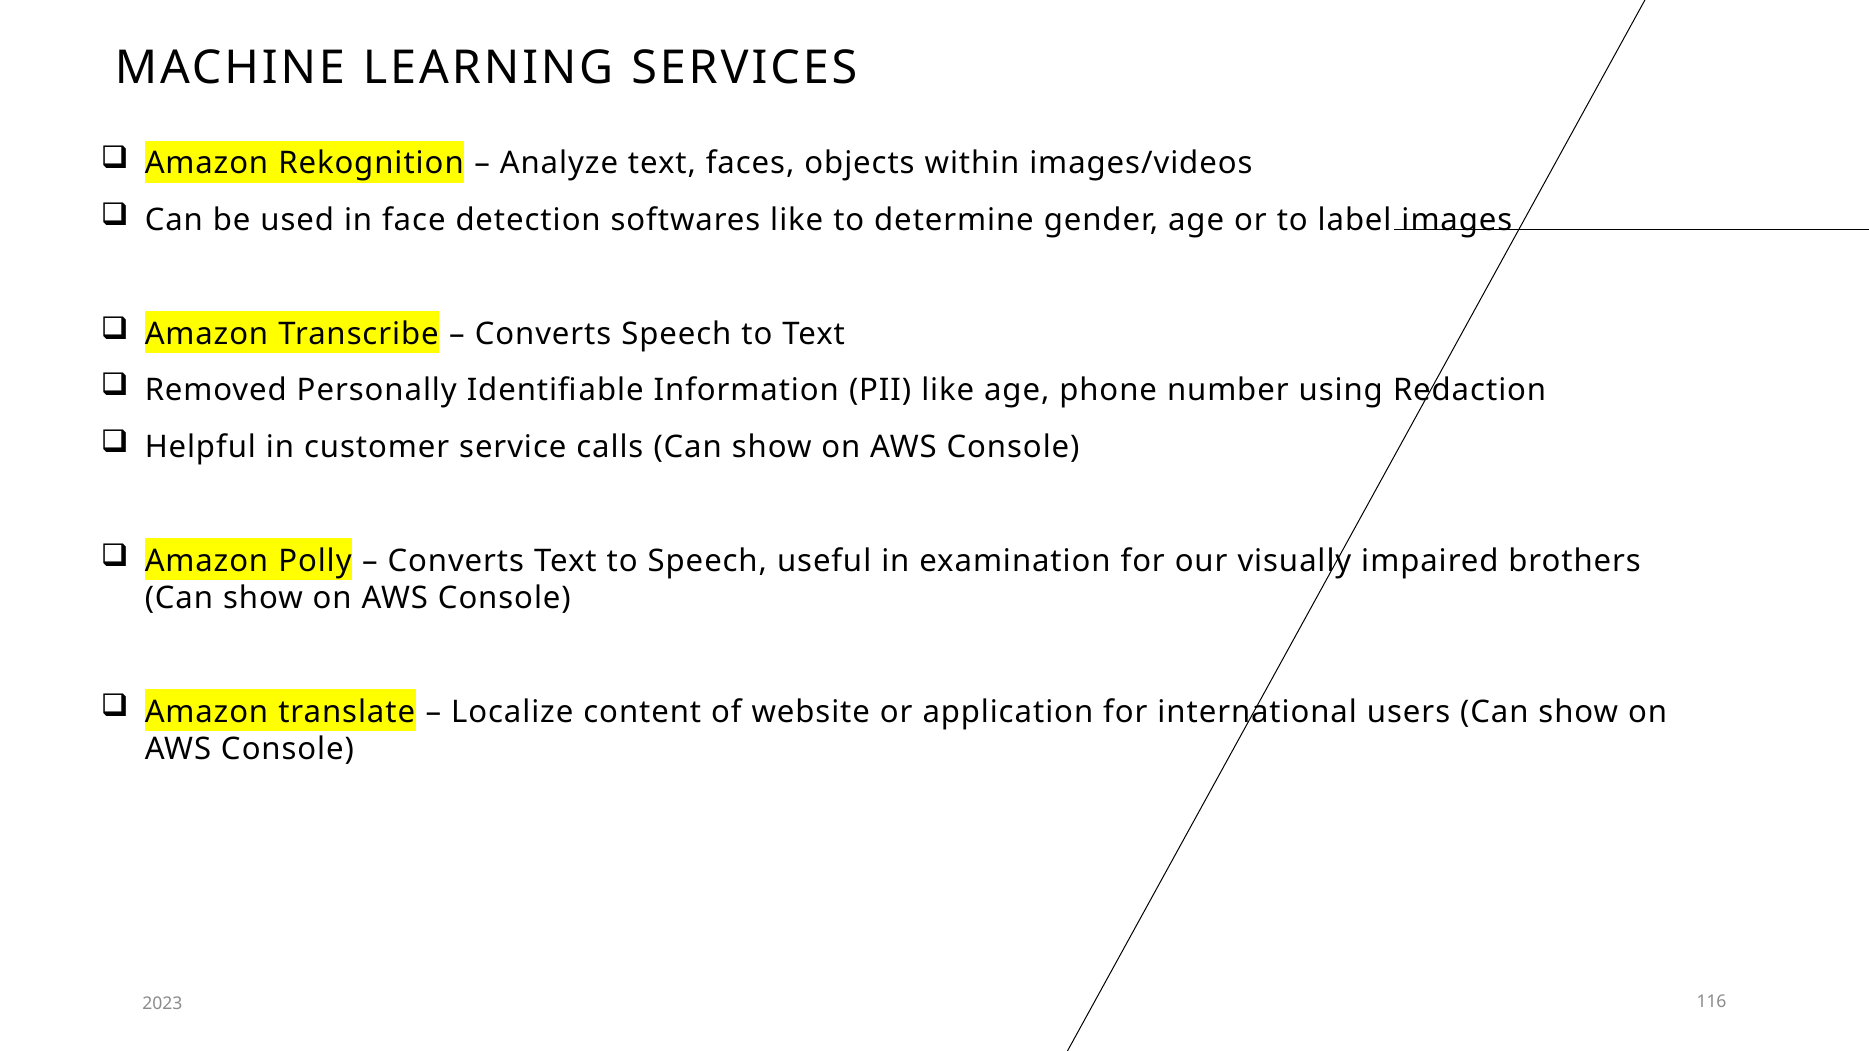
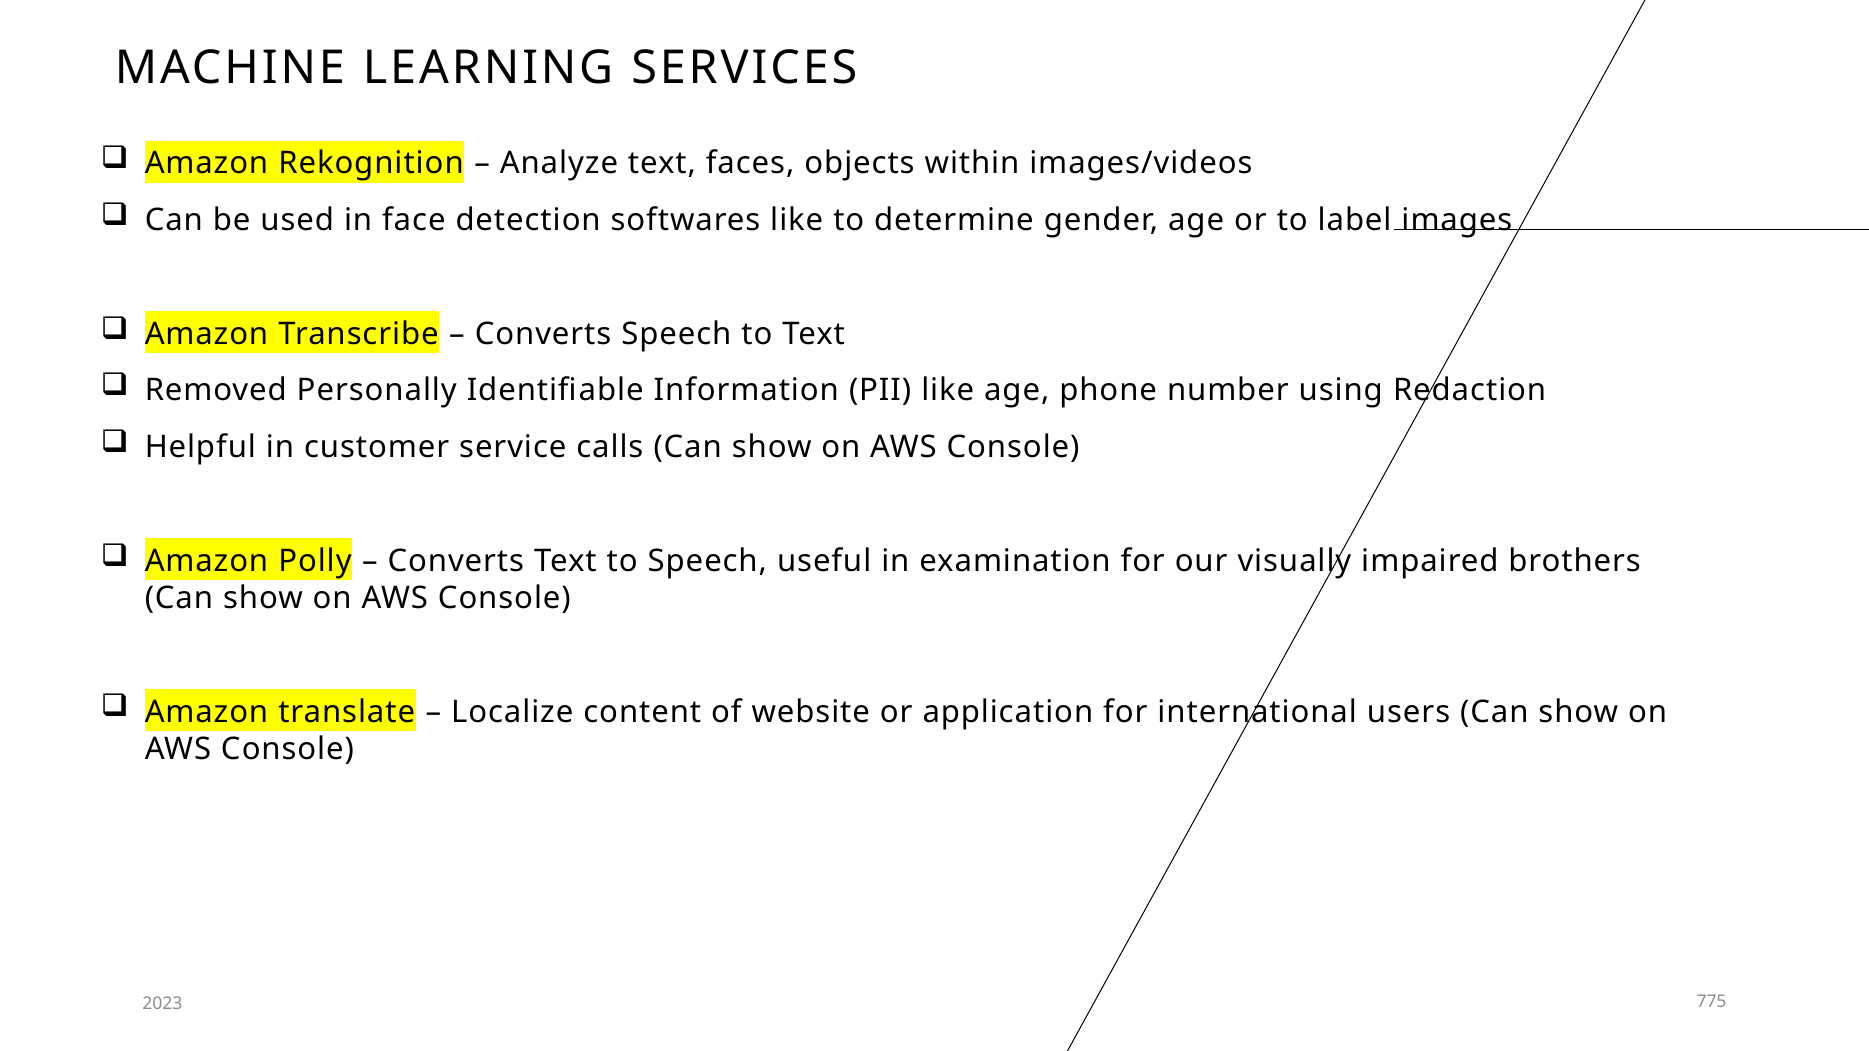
116: 116 -> 775 (1712, 1002)
